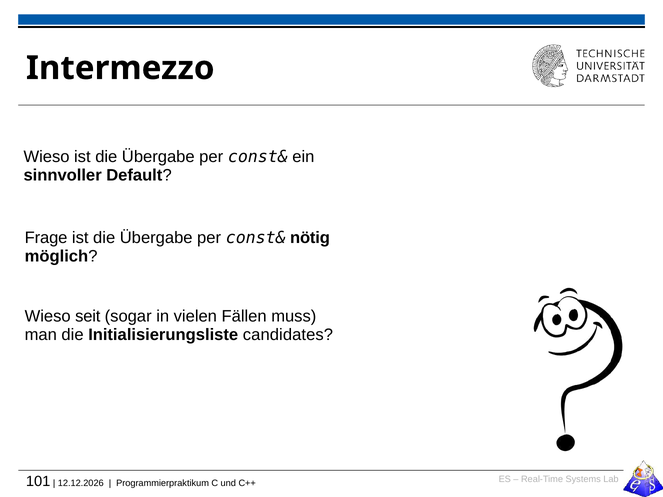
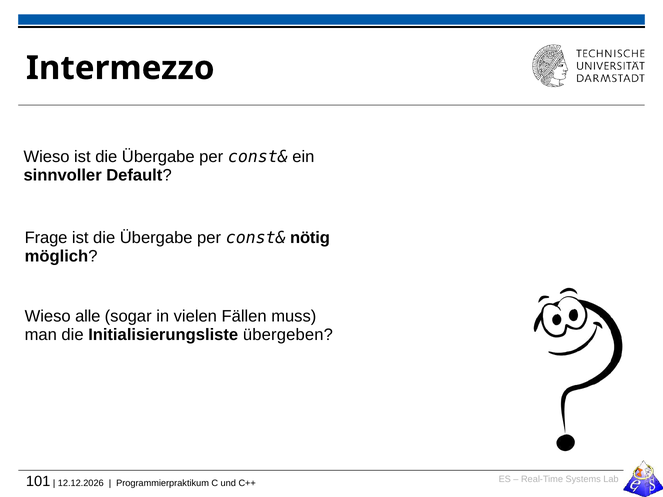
seit: seit -> alle (88, 316)
candidates: candidates -> übergeben (288, 335)
